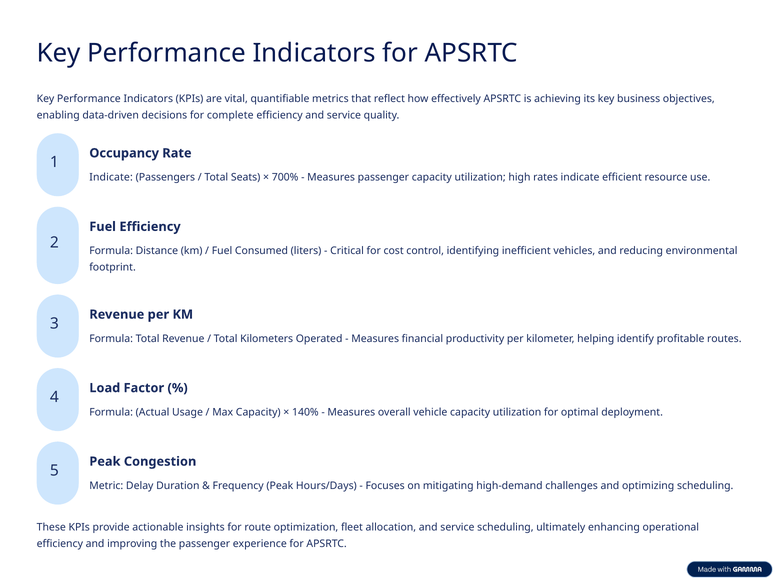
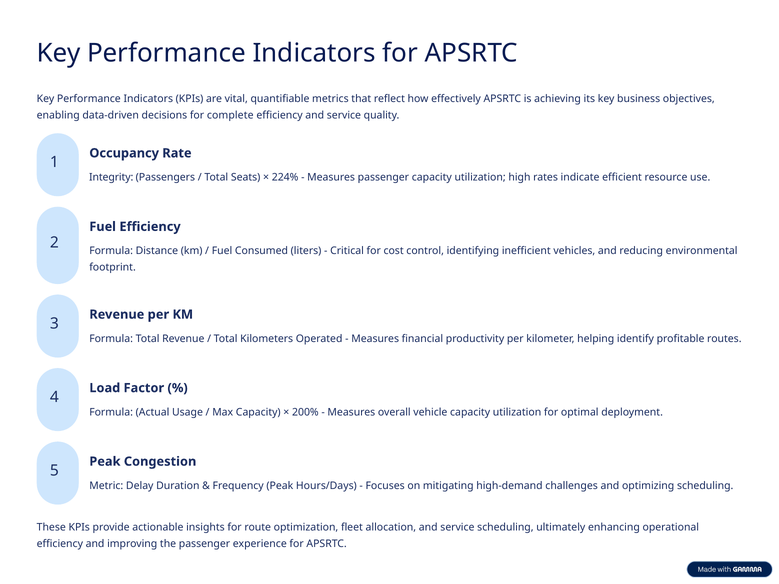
Indicate: Indicate -> Integrity (111, 178)
700%: 700% -> 224% (285, 178)
140%: 140% -> 200% (305, 412)
